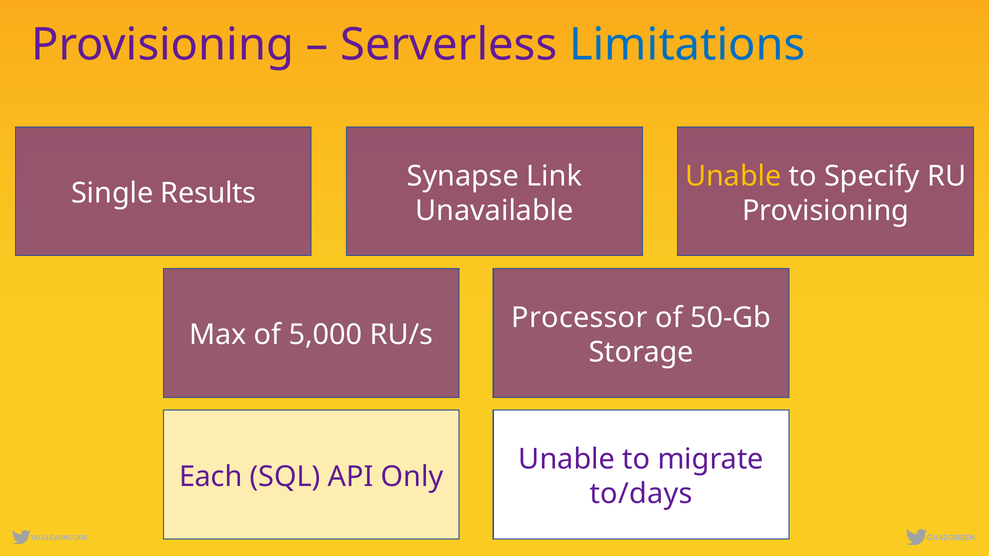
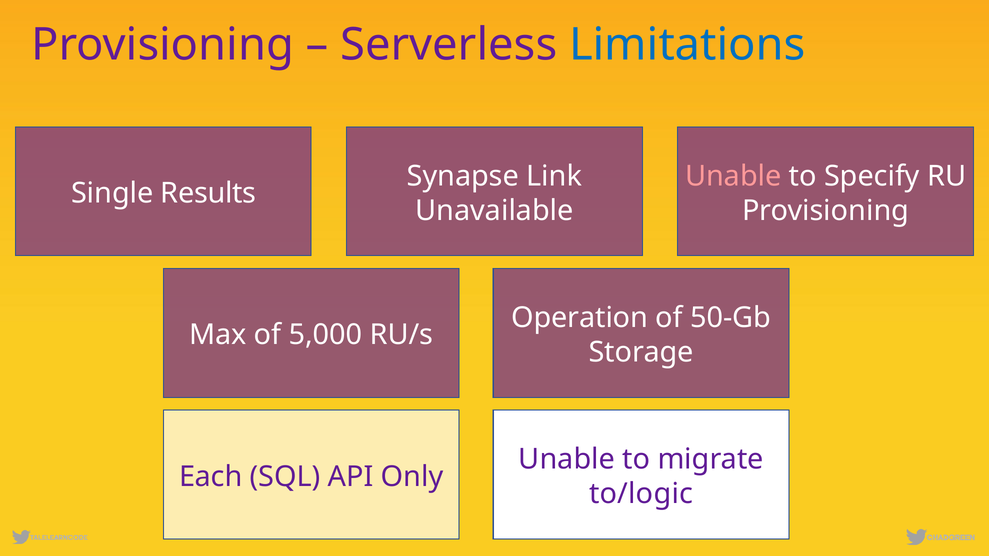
Unable colour: yellow -> pink (733, 176)
Processor: Processor -> Operation (580, 318)
to/days: to/days -> to/logic (641, 494)
